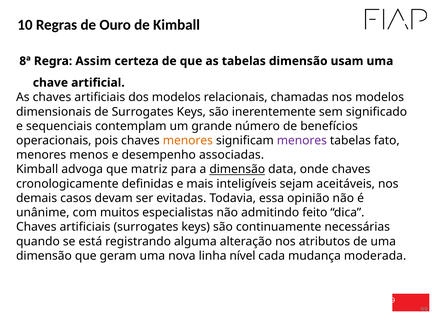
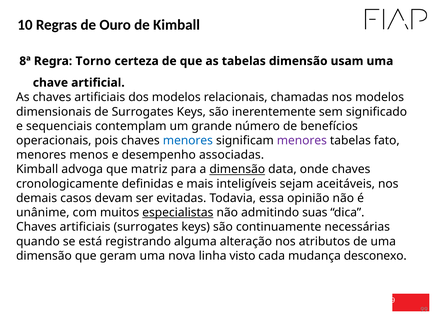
Assim: Assim -> Torno (93, 61)
menores colour: orange -> blue (188, 141)
especialistas underline: none -> present (178, 213)
feito: feito -> suas (315, 213)
nível: nível -> visto (242, 256)
moderada: moderada -> desconexo (375, 256)
